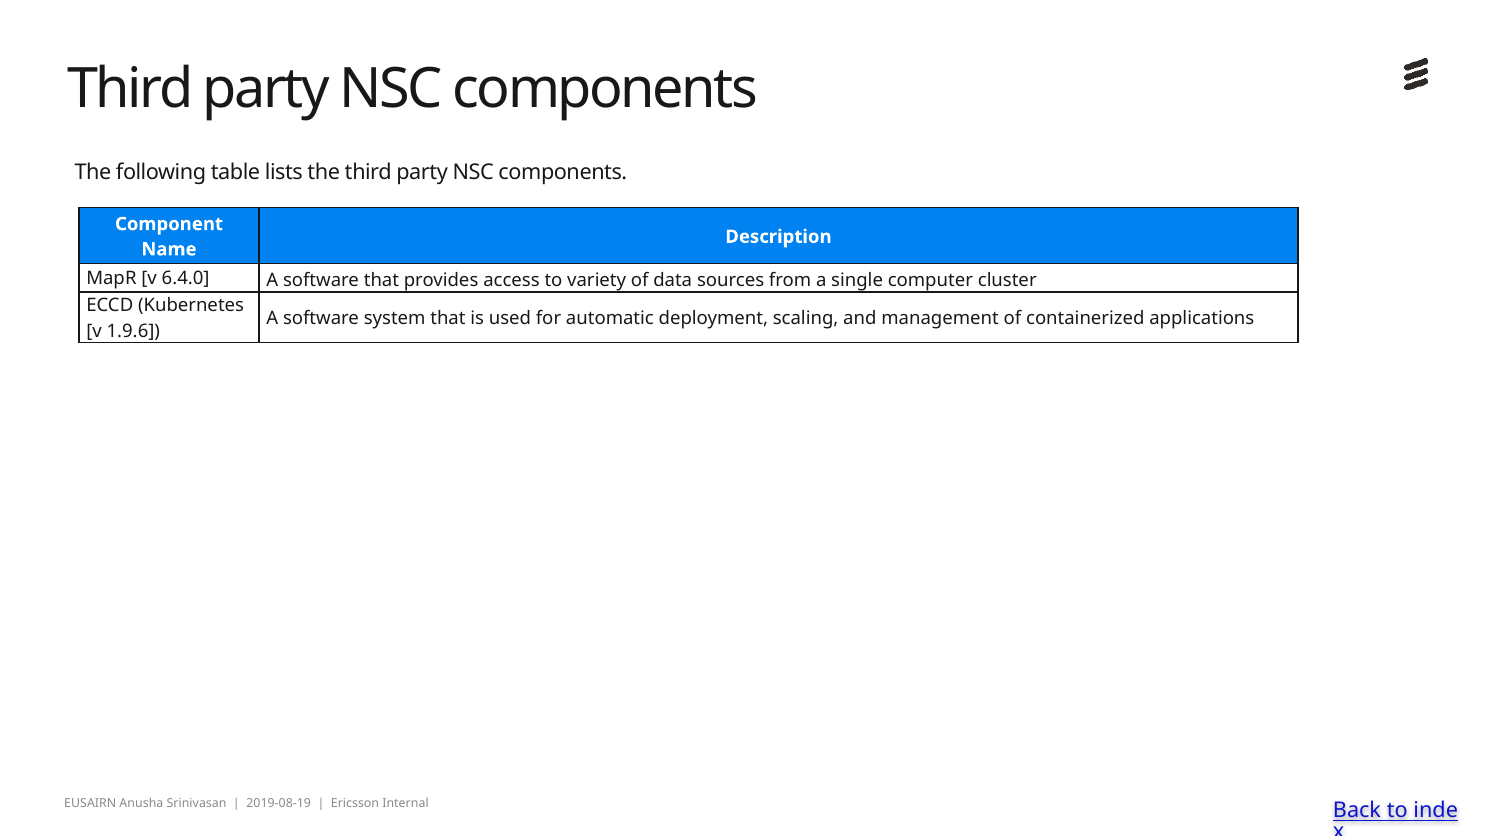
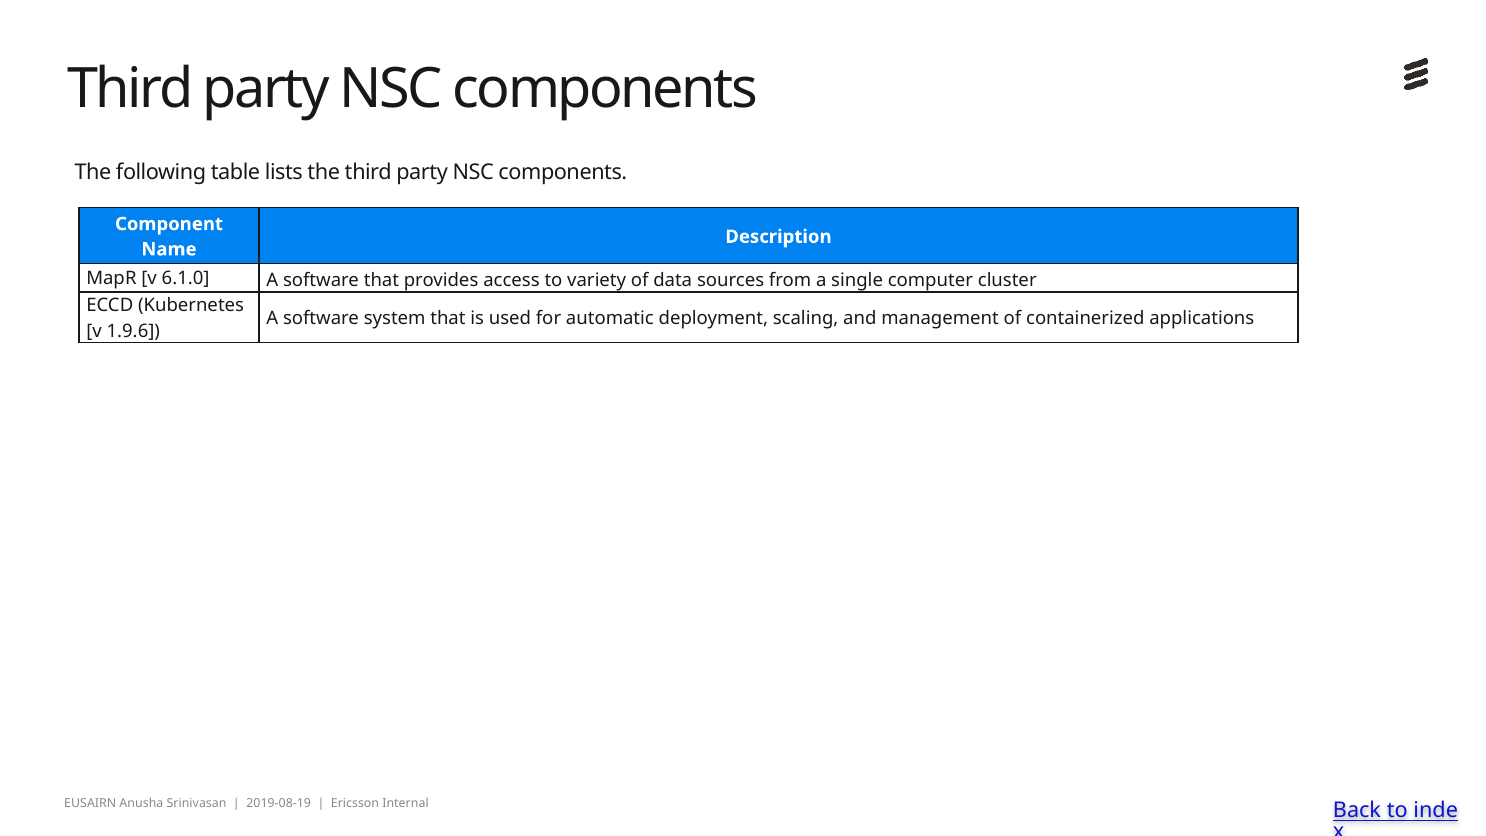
6.4.0: 6.4.0 -> 6.1.0 (186, 279)
